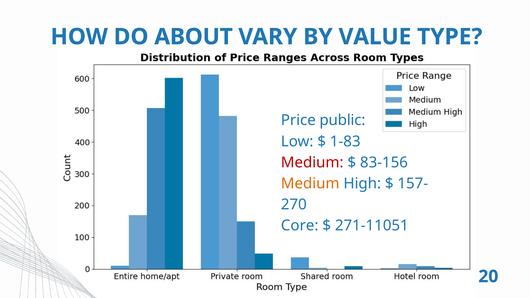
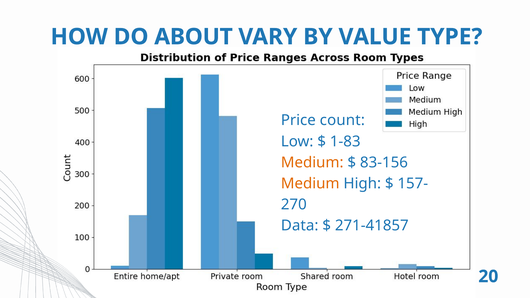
public: public -> count (342, 120)
Medium colour: red -> orange (312, 163)
Core: Core -> Data (300, 226)
271-11051: 271-11051 -> 271-41857 (372, 226)
